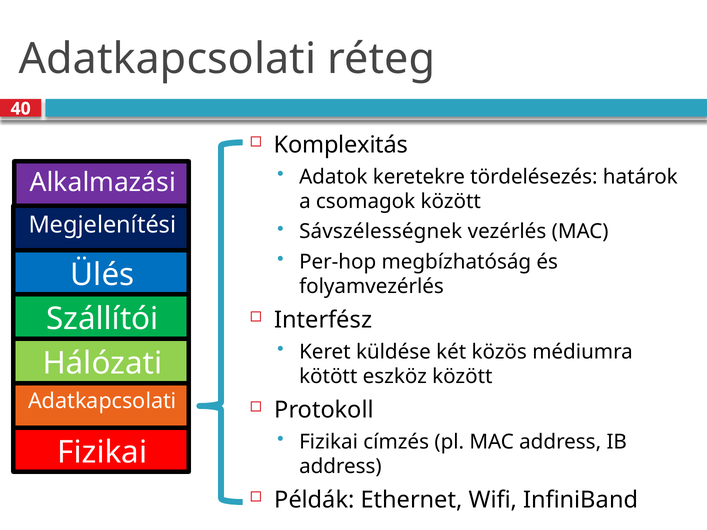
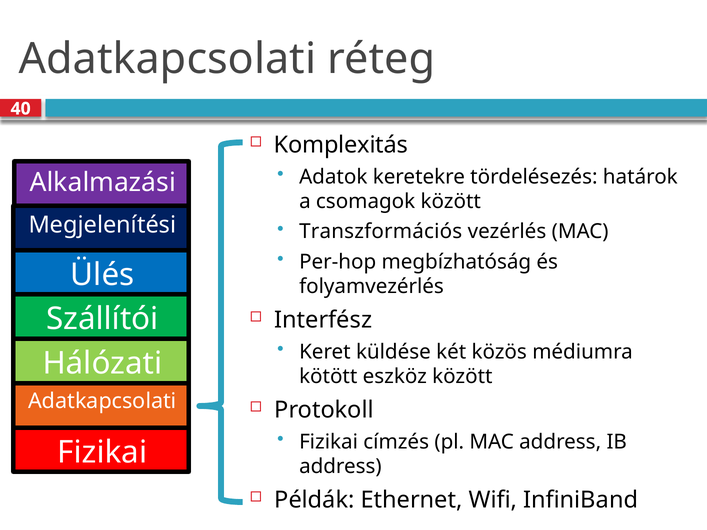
Sávszélességnek: Sávszélességnek -> Transzformációs (381, 232)
